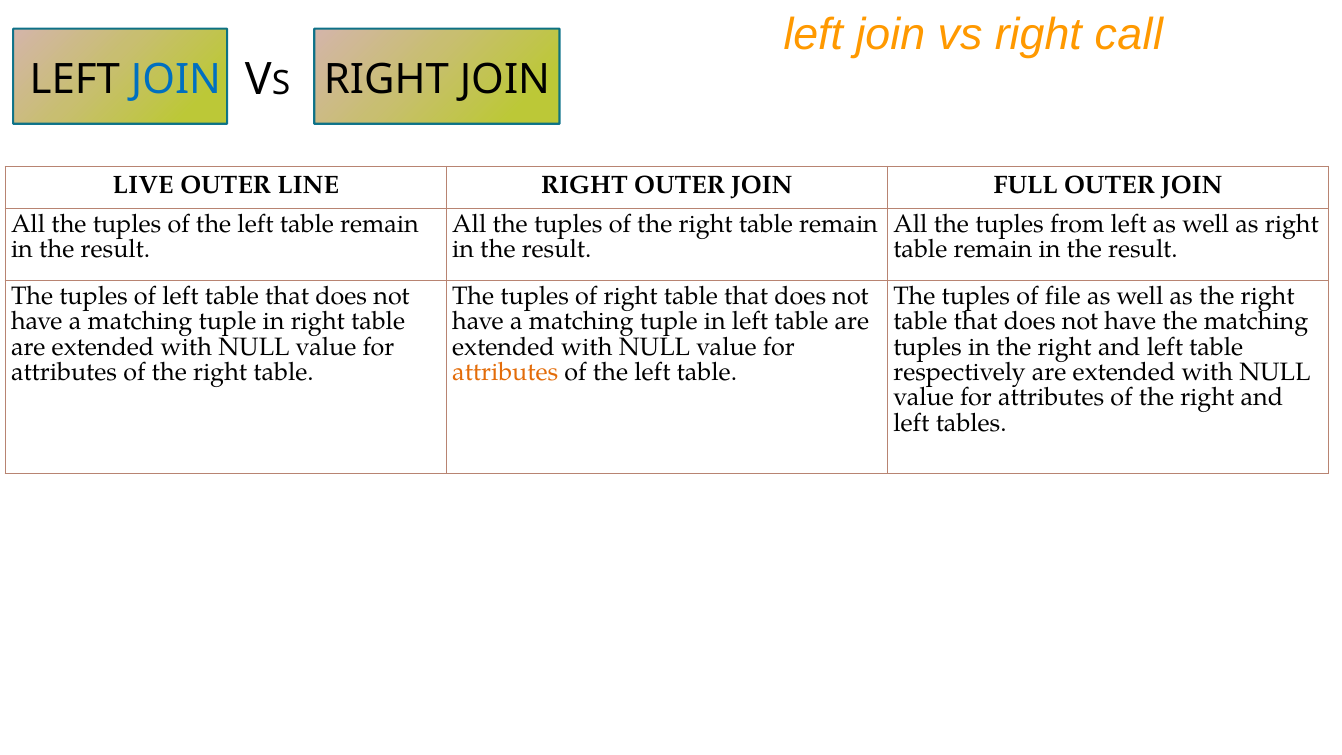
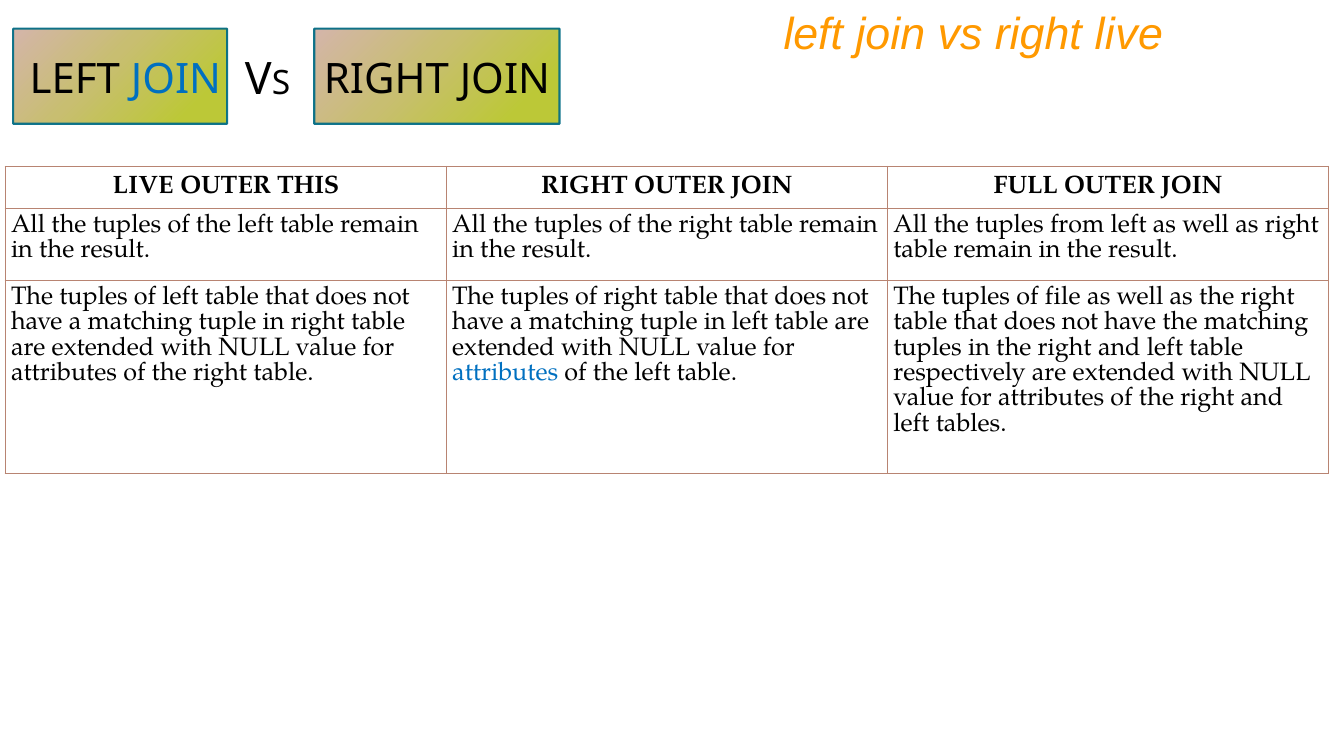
right call: call -> live (1129, 35)
LINE: LINE -> THIS (308, 185)
attributes colour: orange -> blue (505, 372)
